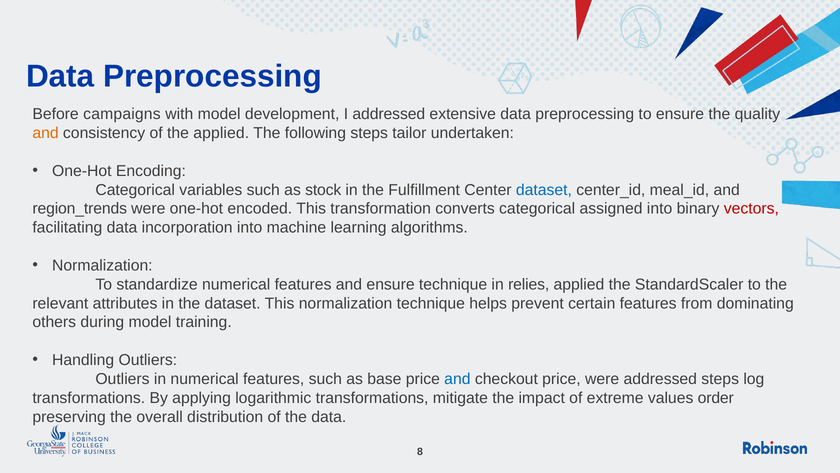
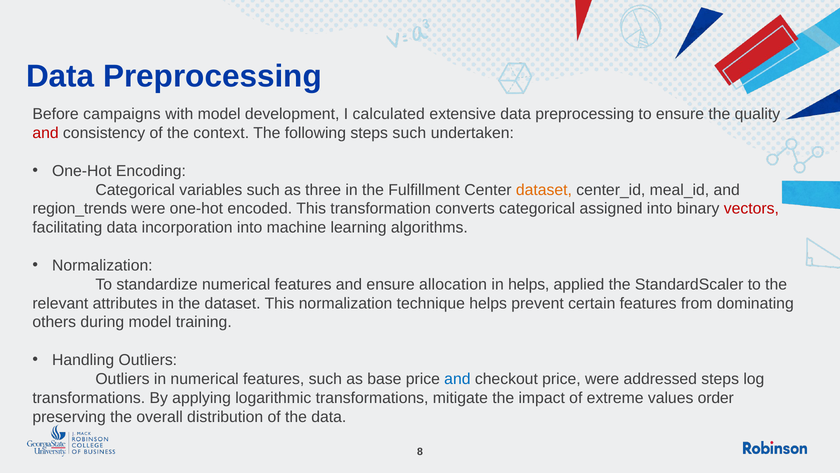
I addressed: addressed -> calculated (389, 114)
and colour: orange -> red (46, 133)
the applied: applied -> context (221, 133)
steps tailor: tailor -> such (409, 133)
stock: stock -> three (323, 190)
dataset colour: blue -> orange (544, 190)
ensure technique: technique -> allocation (453, 284)
in relies: relies -> helps (529, 284)
